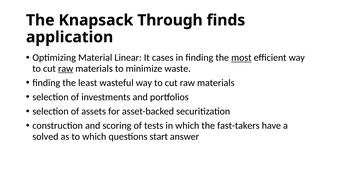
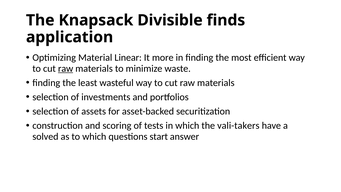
Through: Through -> Divisible (170, 20)
cases: cases -> more (163, 58)
most underline: present -> none (241, 58)
fast-takers: fast-takers -> vali-takers (238, 126)
